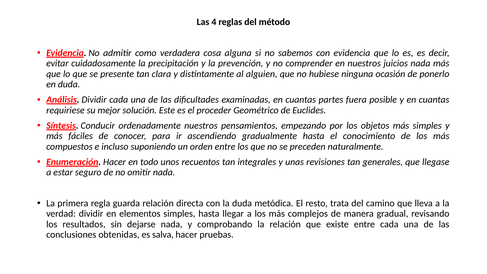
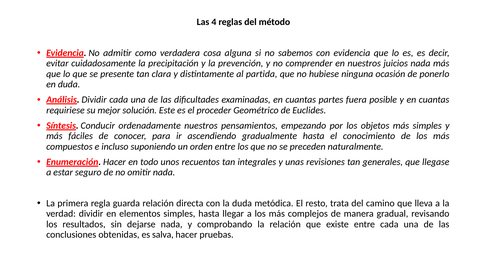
alguien: alguien -> partida (262, 74)
